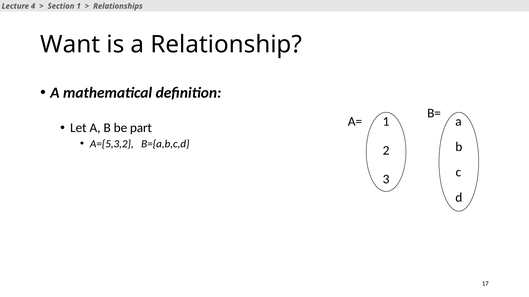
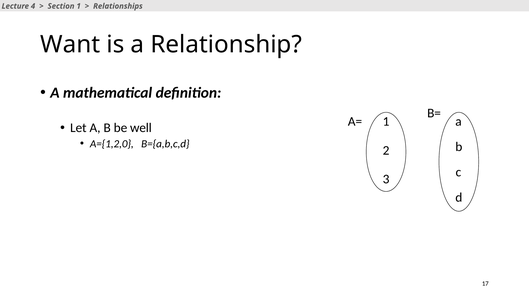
part: part -> well (141, 128)
A={5,3,2: A={5,3,2 -> A={1,2,0 (112, 144)
